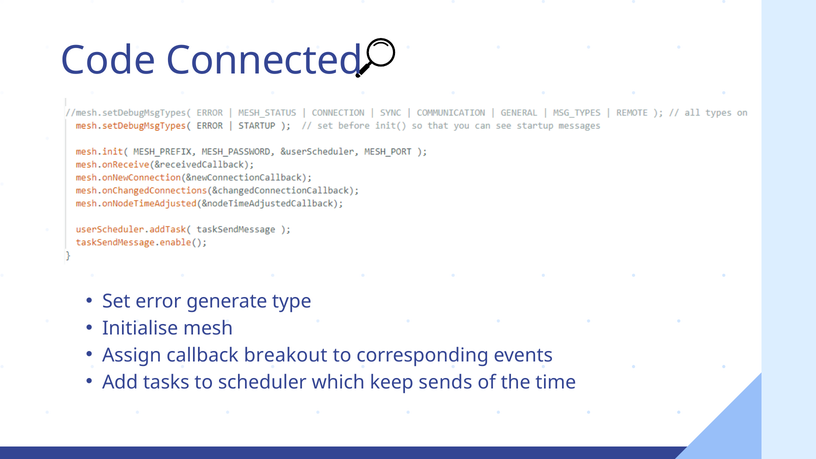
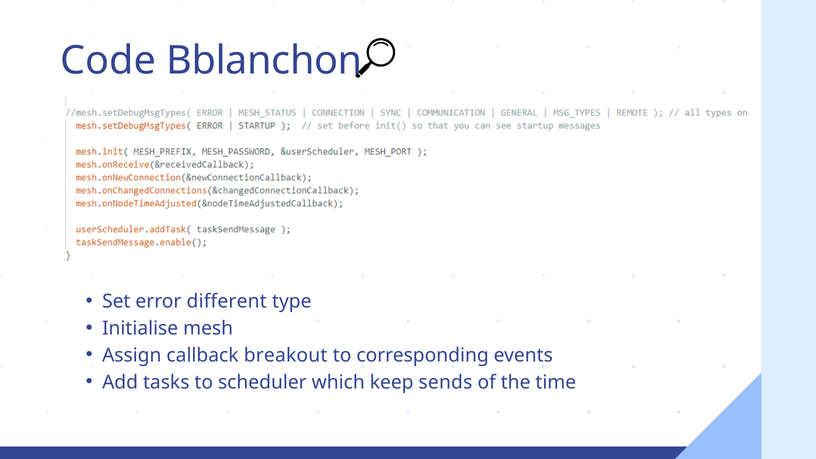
Connected: Connected -> Bblanchon (264, 61)
generate: generate -> different (227, 301)
